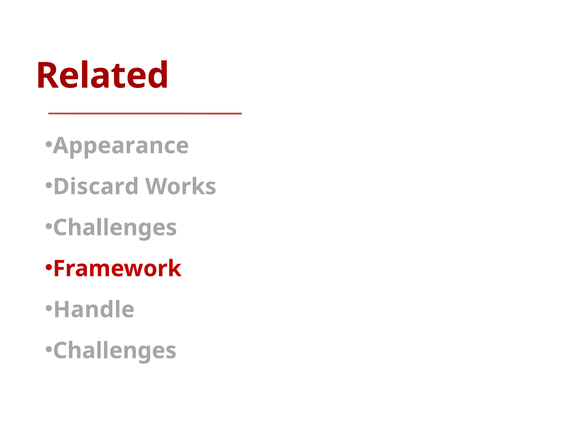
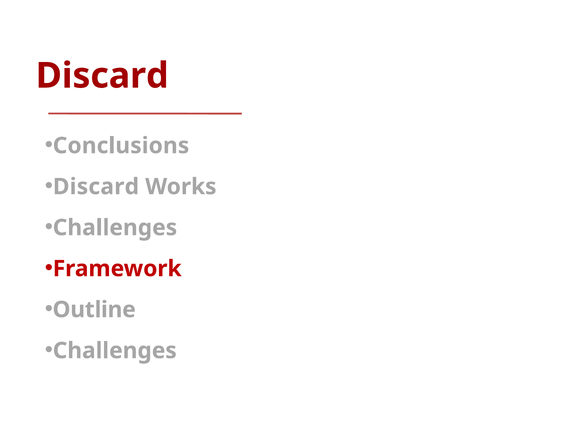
Related: Related -> Discard (102, 76)
Appearance: Appearance -> Conclusions (121, 146)
Handle: Handle -> Outline (94, 309)
